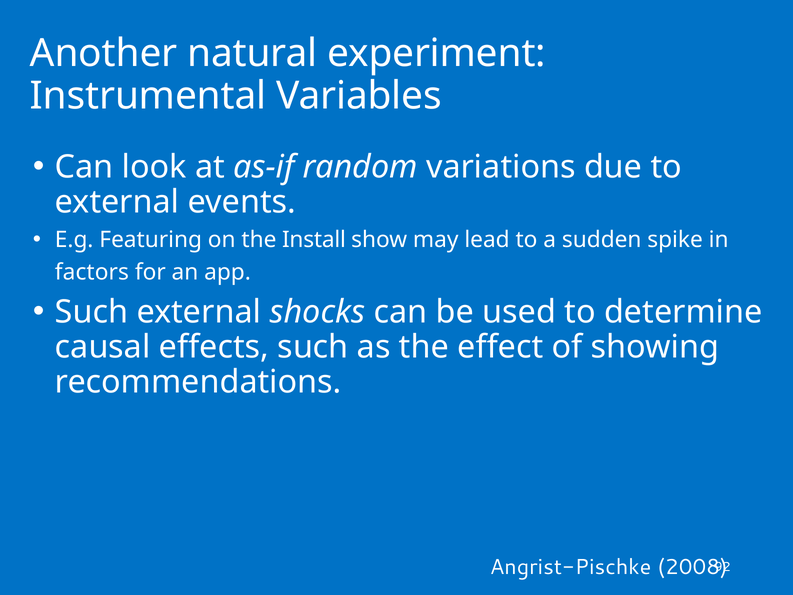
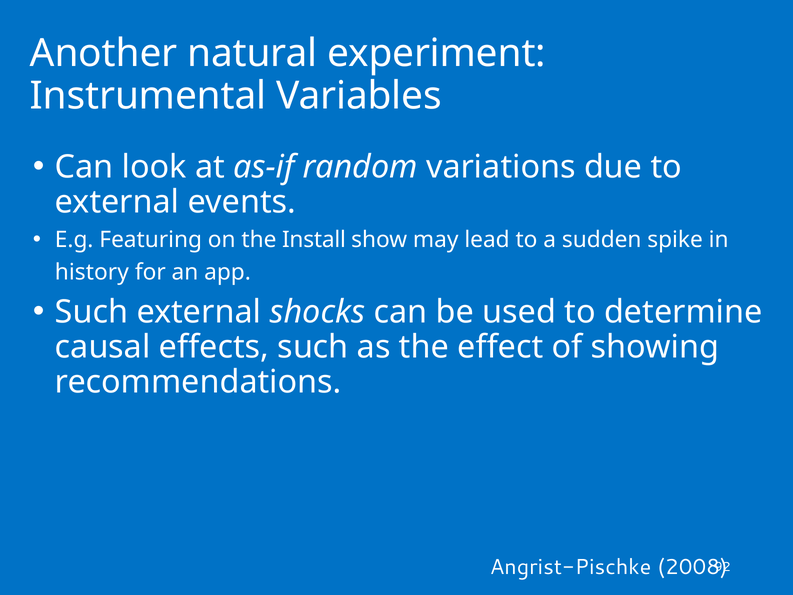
factors: factors -> history (92, 272)
